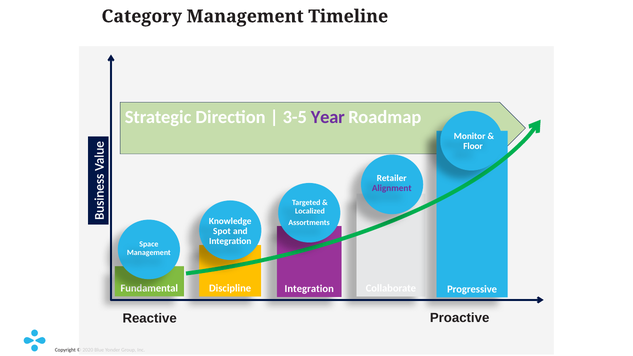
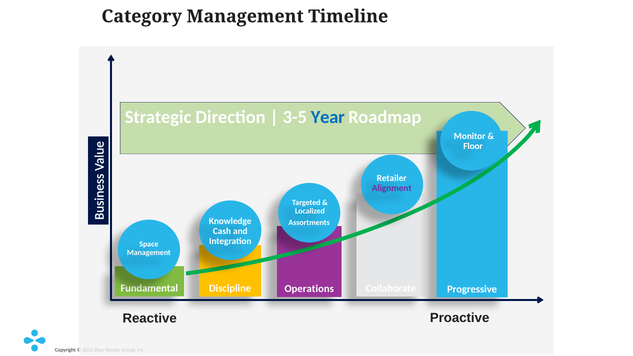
Year colour: purple -> blue (328, 117)
Spot: Spot -> Cash (222, 231)
Discipline Integration: Integration -> Operations (309, 289)
